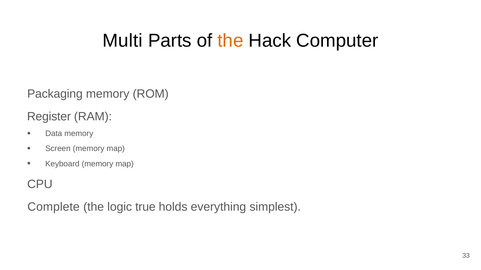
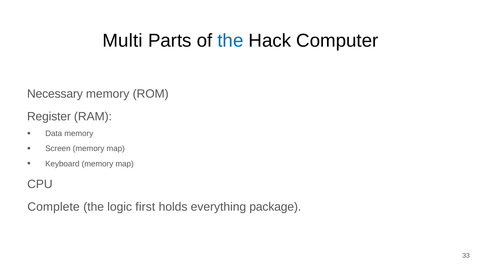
the colour: orange -> blue (230, 41)
Packaging: Packaging -> Necessary (55, 94)
true: true -> first (145, 207)
simplest: simplest -> package (275, 207)
